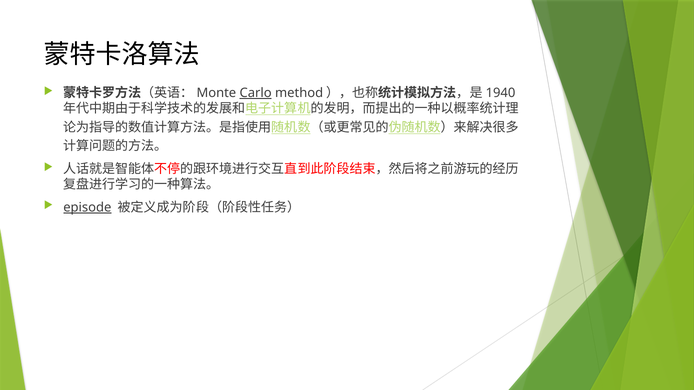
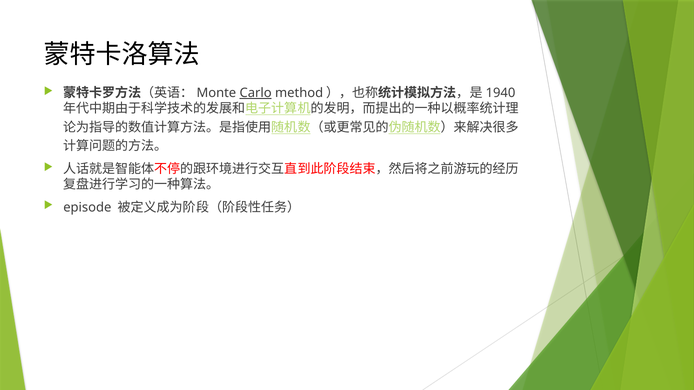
episode underline: present -> none (87, 208)
